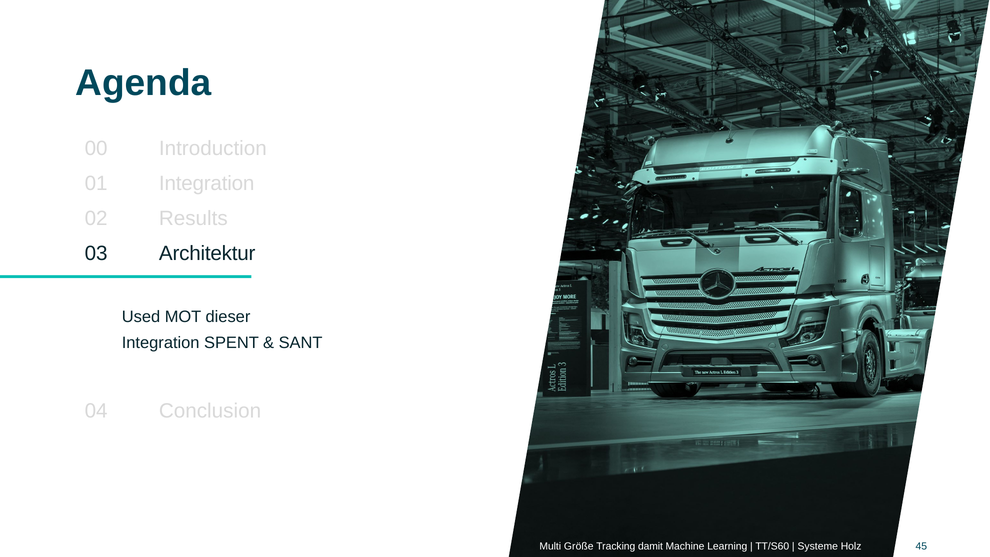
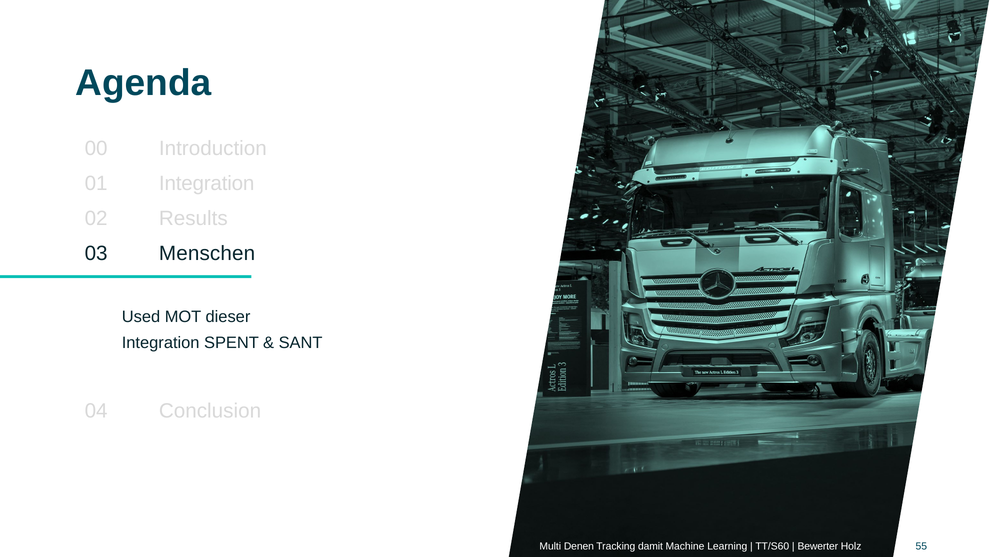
Architektur: Architektur -> Menschen (207, 254)
Größe: Größe -> Denen (579, 546)
Systeme: Systeme -> Bewerter (818, 546)
45: 45 -> 55 (921, 546)
